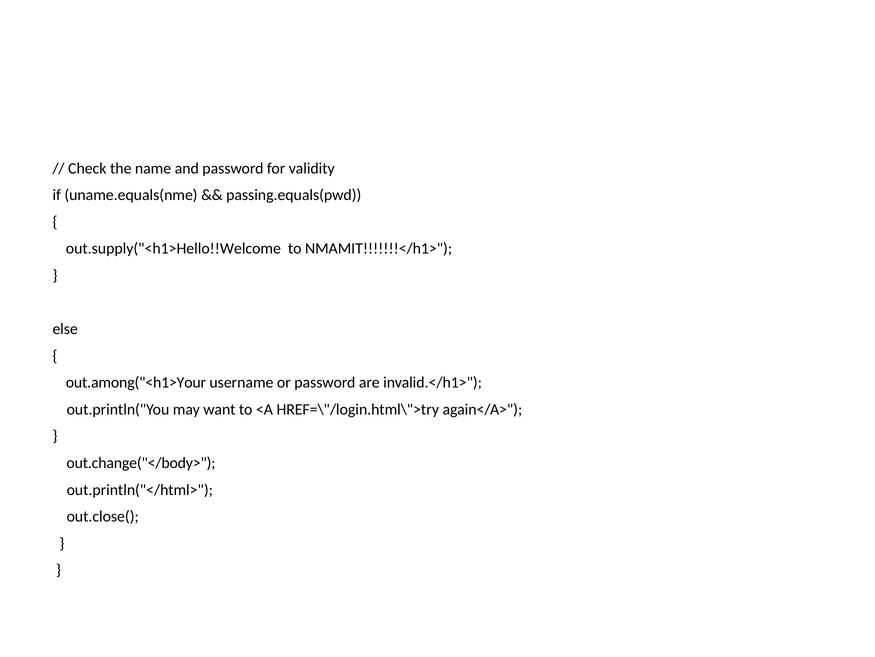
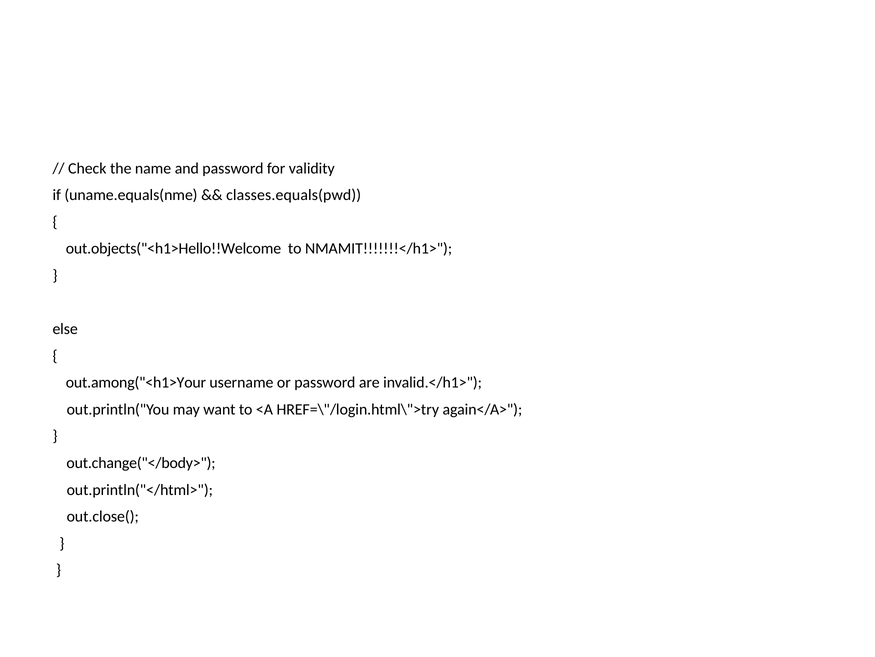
passing.equals(pwd: passing.equals(pwd -> classes.equals(pwd (294, 195)
out.supply("<h1>Hello!!Welcome: out.supply("<h1>Hello!!Welcome -> out.objects("<h1>Hello!!Welcome (173, 248)
